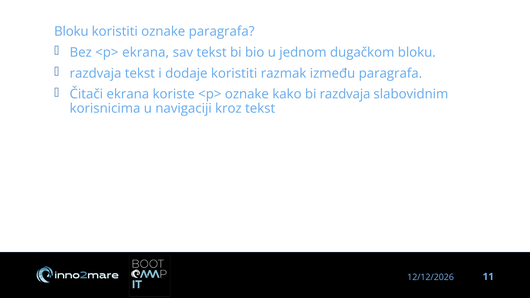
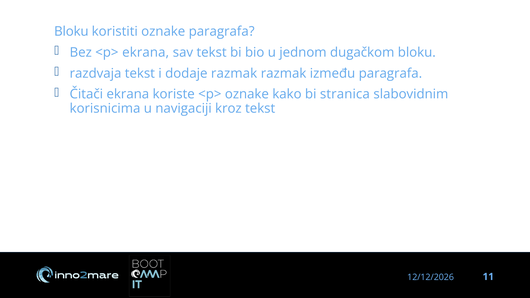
dodaje koristiti: koristiti -> razmak (234, 73)
bi razdvaja: razdvaja -> stranica (345, 94)
